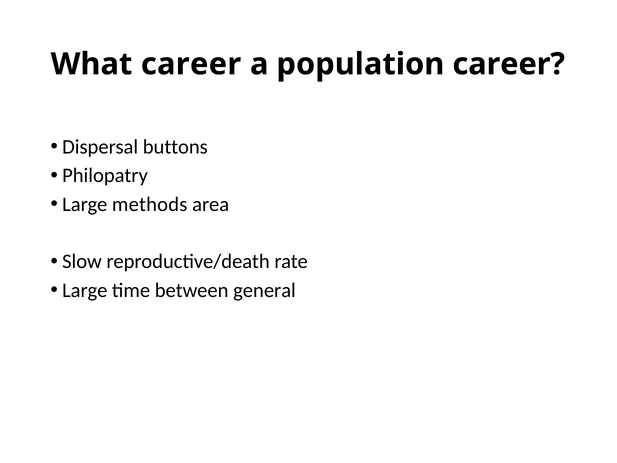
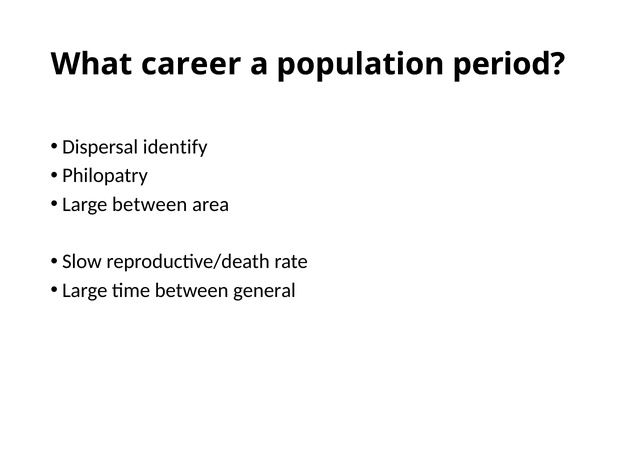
population career: career -> period (509, 64)
buttons: buttons -> identify (175, 147)
Large methods: methods -> between (150, 204)
